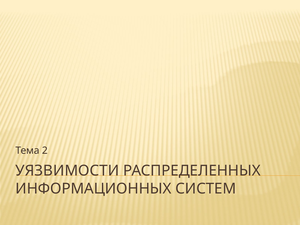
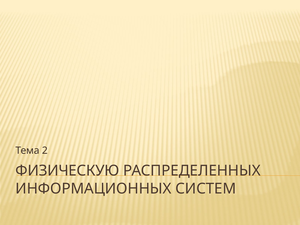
УЯЗВИМОСТИ: УЯЗВИМОСТИ -> ФИЗИЧЕСКУЮ (67, 171)
